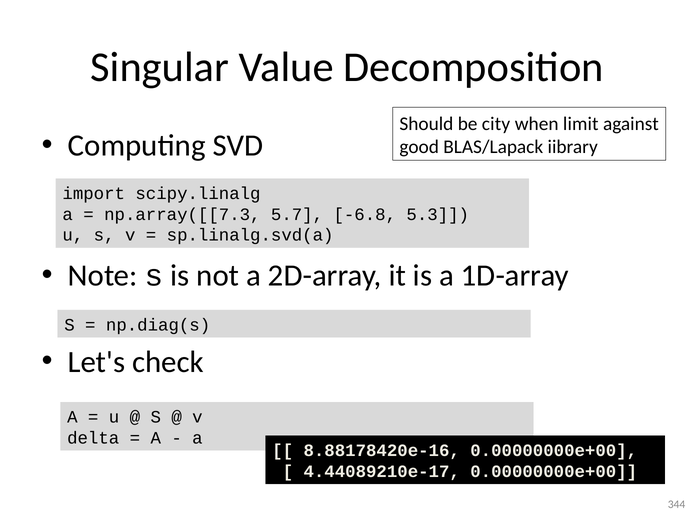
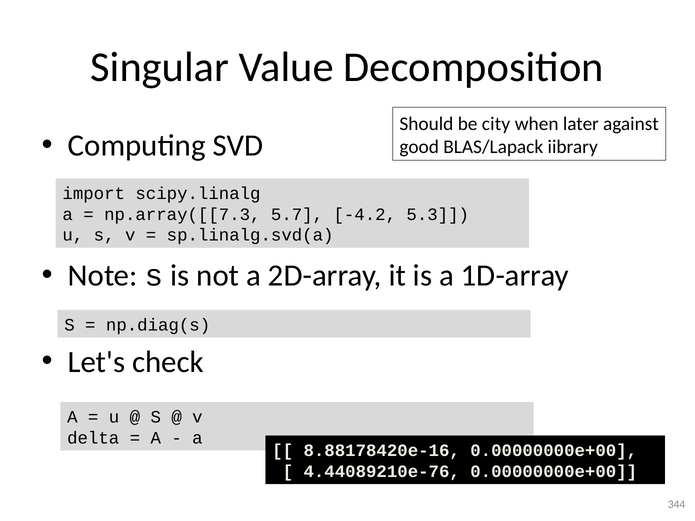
limit: limit -> later (581, 124)
-6.8: -6.8 -> -4.2 (365, 214)
4.44089210e-17: 4.44089210e-17 -> 4.44089210e-76 (382, 472)
